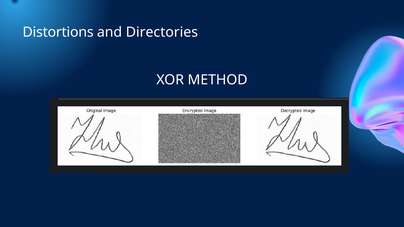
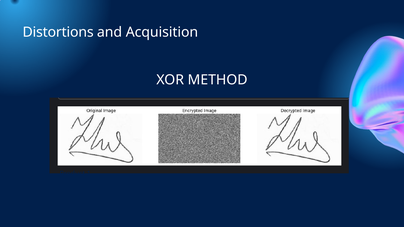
Directories: Directories -> Acquisition (162, 32)
